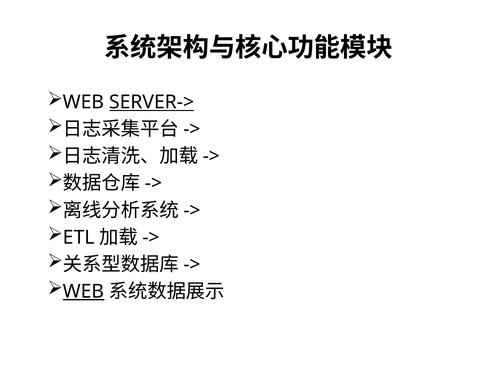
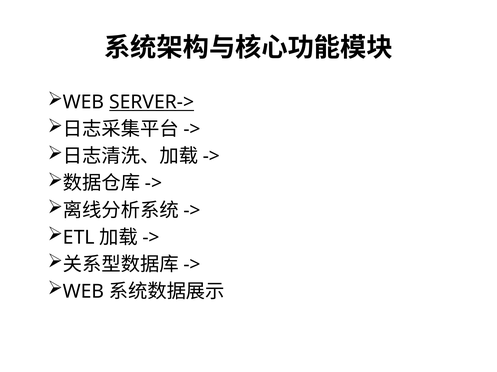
WEB underline: present -> none (84, 292)
